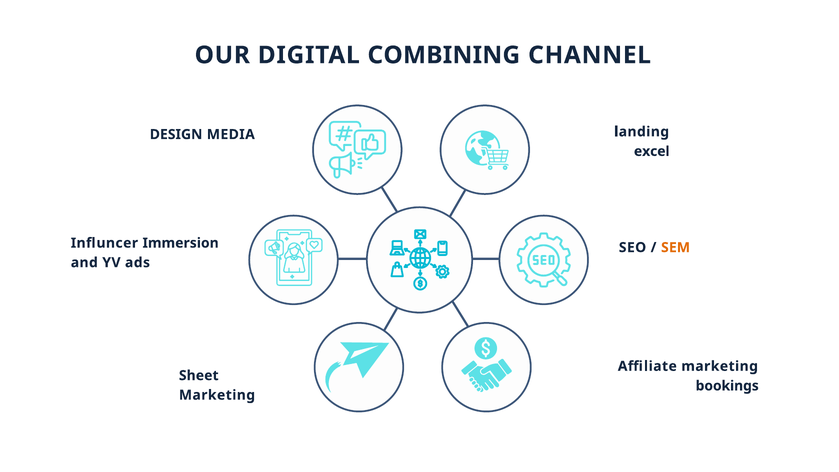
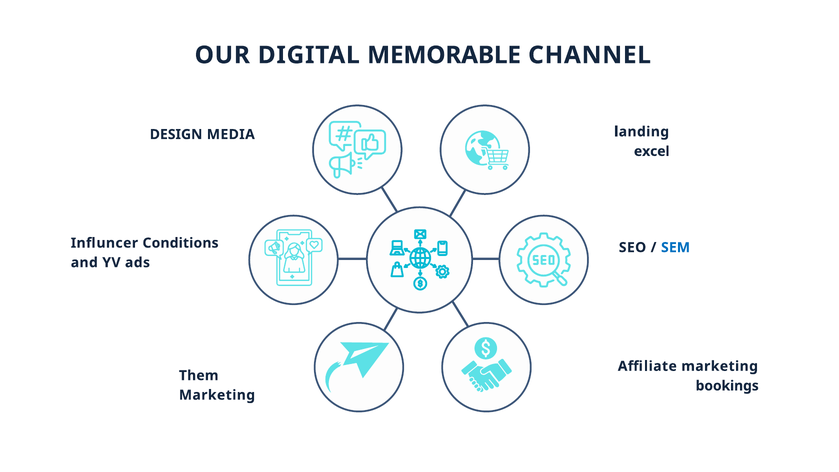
COMBINING: COMBINING -> MEMORABLE (444, 55)
Immersion: Immersion -> Conditions (181, 243)
SEM colour: orange -> blue (676, 247)
Sheet: Sheet -> Them (199, 375)
